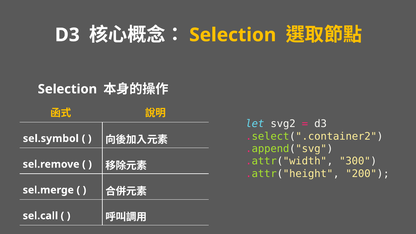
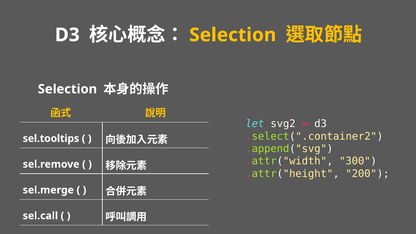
sel.symbol: sel.symbol -> sel.tooltips (51, 139)
